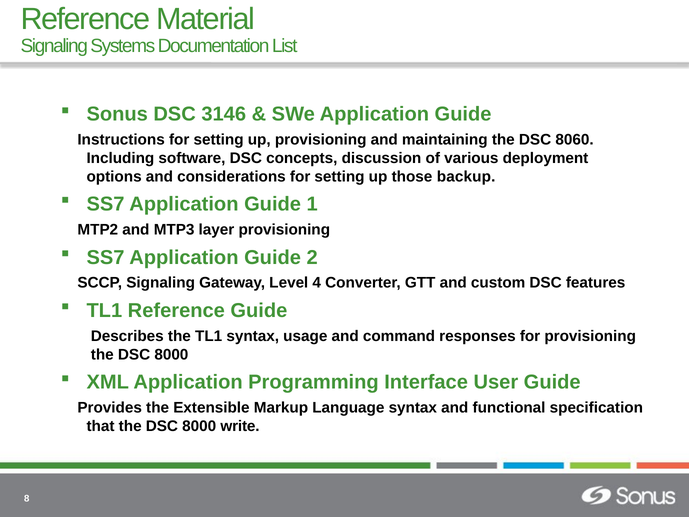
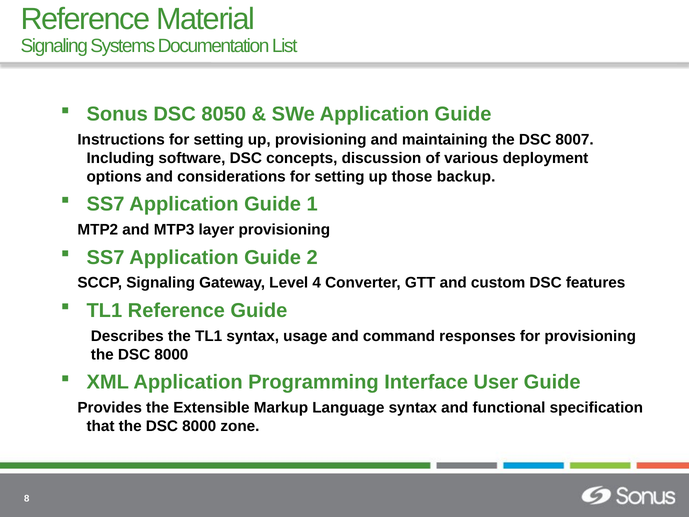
3146: 3146 -> 8050 (224, 114)
8060: 8060 -> 8007 (575, 140)
write: write -> zone (240, 426)
